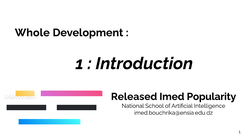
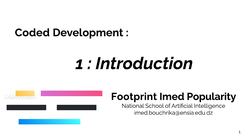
Whole: Whole -> Coded (32, 33)
Released: Released -> Footprint (134, 97)
